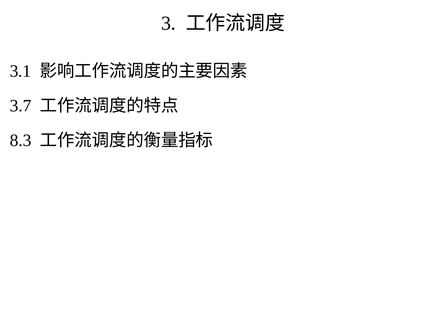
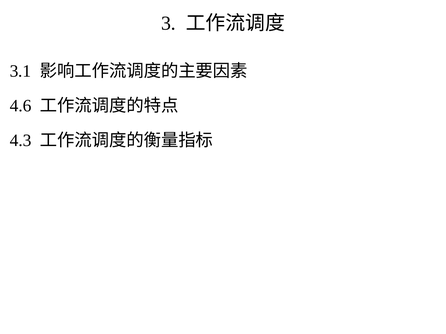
3.7: 3.7 -> 4.6 (21, 106)
8.3: 8.3 -> 4.3 (21, 141)
